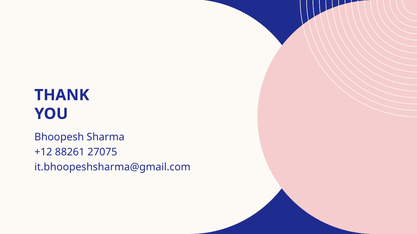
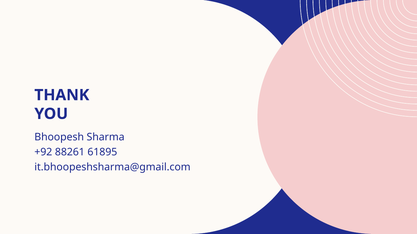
+12: +12 -> +92 (43, 152)
27075: 27075 -> 61895 (102, 152)
